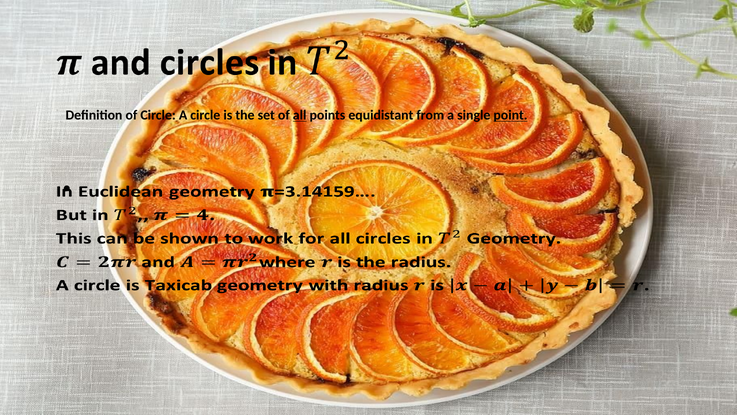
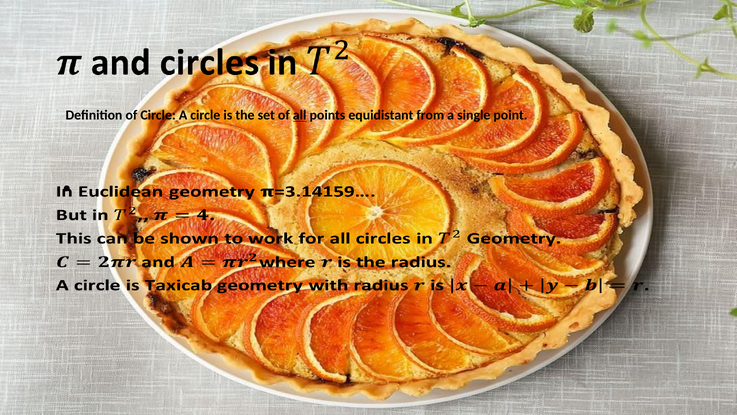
point underline: present -> none (510, 115)
